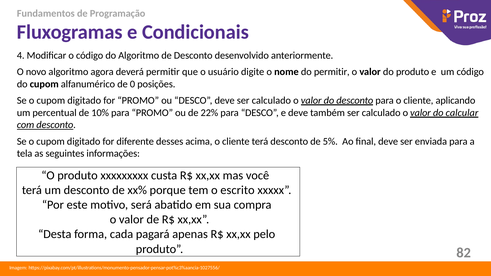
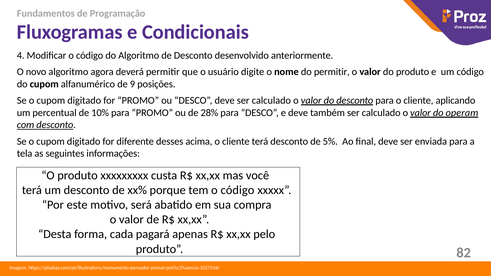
0: 0 -> 9 (132, 84)
22%: 22% -> 28% (209, 113)
calcular: calcular -> operam (462, 113)
tem o escrito: escrito -> código (237, 190)
